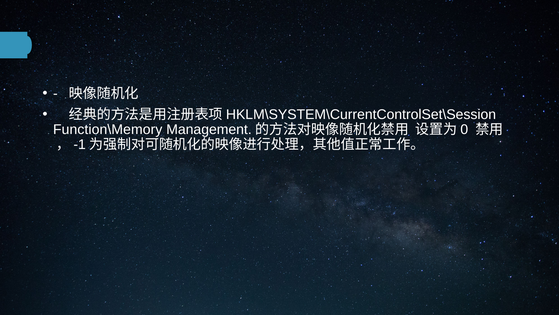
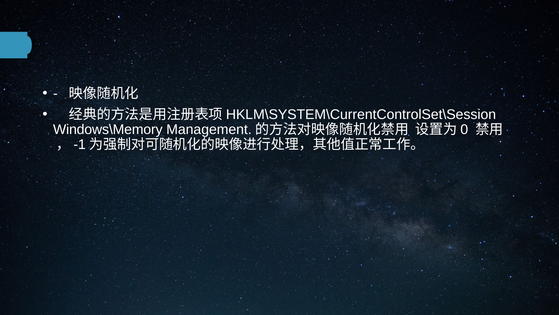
Function\Memory: Function\Memory -> Windows\Memory (108, 129)
